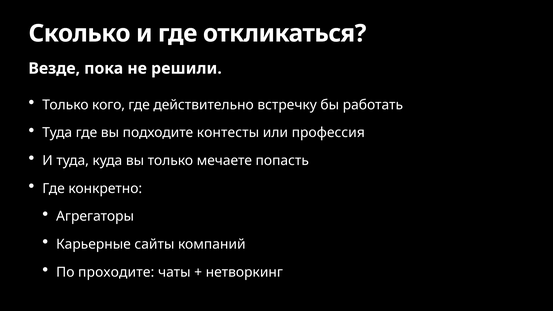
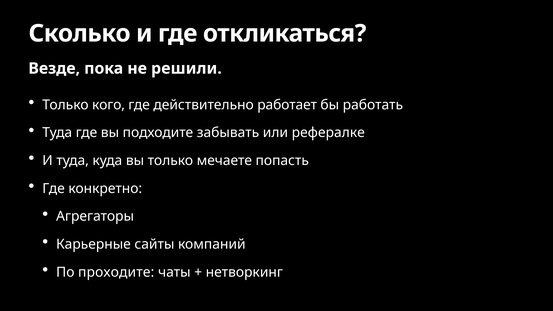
встречку: встречку -> работает (287, 105)
контесты: контесты -> забывать (228, 133)
профессия: профессия -> рефералке (328, 133)
